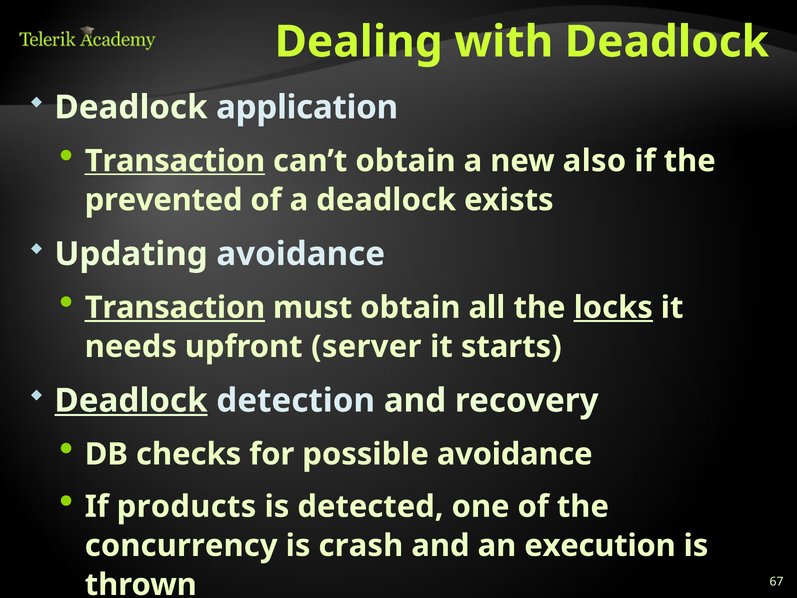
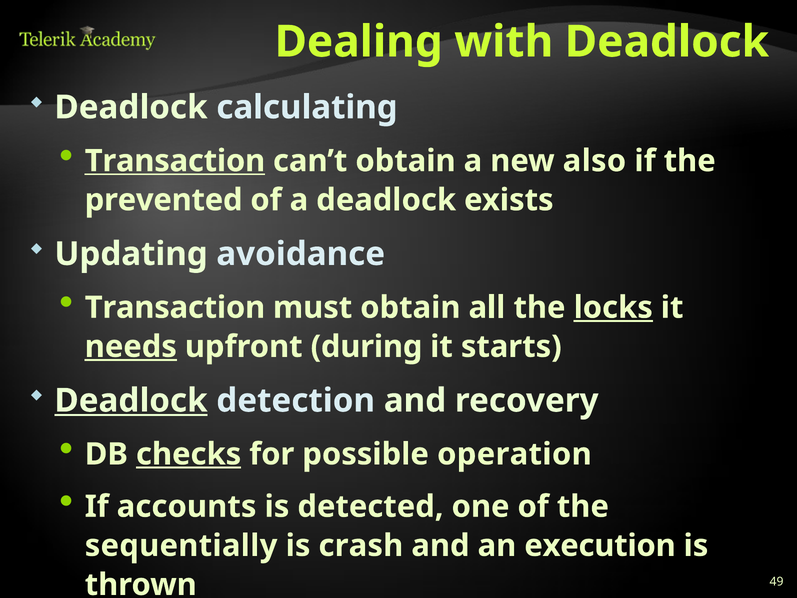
application: application -> calculating (307, 107)
Transaction underline: present -> none (175, 307)
needs underline: none -> present (131, 347)
server: server -> during (367, 347)
checks underline: none -> present (189, 454)
possible avoidance: avoidance -> operation (514, 454)
products: products -> accounts (187, 506)
concurrency: concurrency -> sequentially (181, 545)
67: 67 -> 49 (777, 581)
